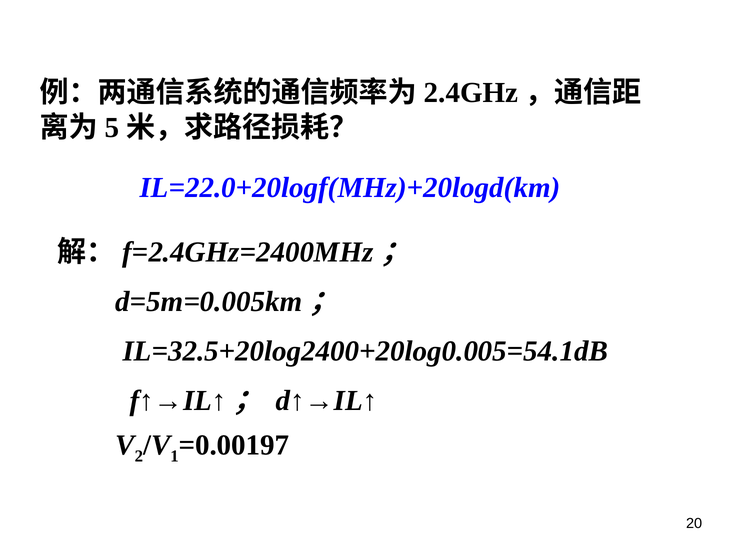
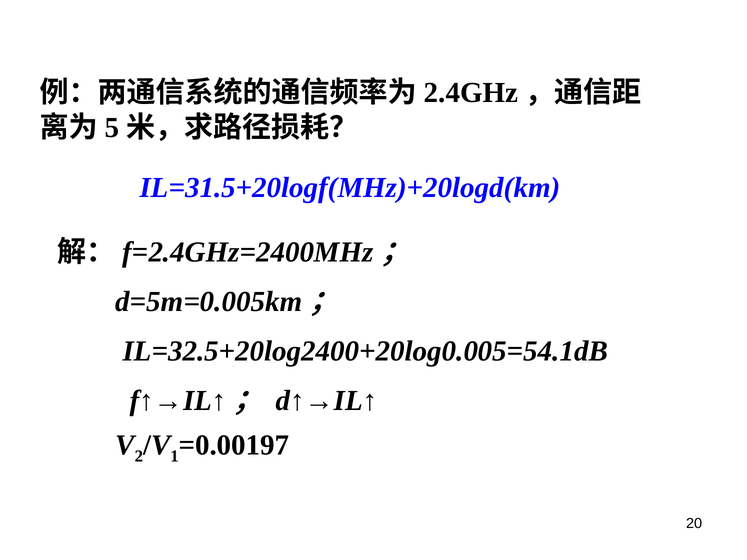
IL=22.0+20logf(MHz)+20logd(km: IL=22.0+20logf(MHz)+20logd(km -> IL=31.5+20logf(MHz)+20logd(km (350, 188)
